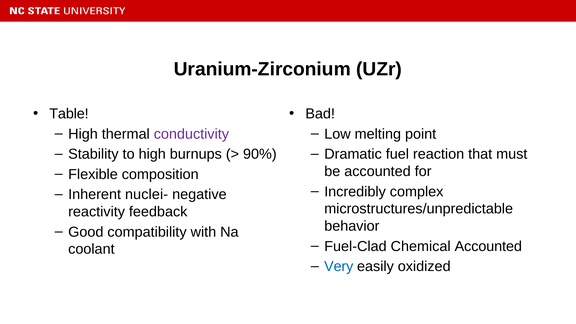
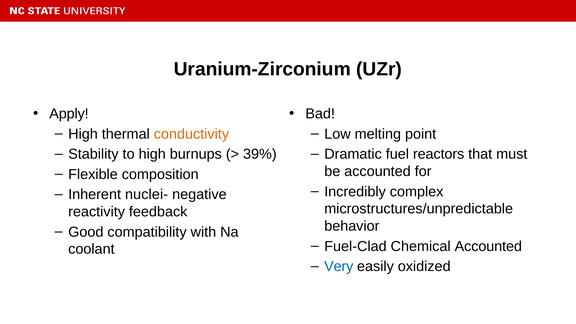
Table: Table -> Apply (69, 114)
conductivity colour: purple -> orange (191, 134)
90%: 90% -> 39% (260, 154)
reaction: reaction -> reactors (439, 154)
